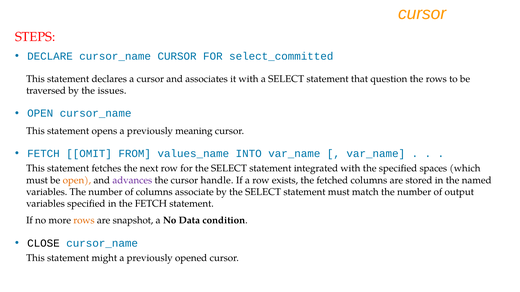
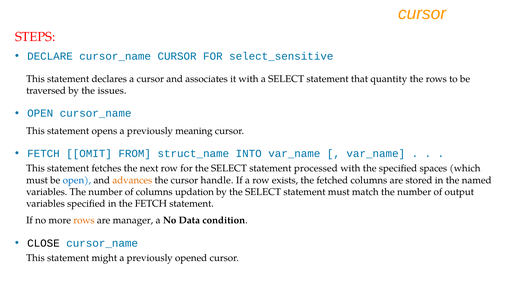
select_committed: select_committed -> select_sensitive (281, 56)
question: question -> quantity (389, 79)
values_name: values_name -> struct_name (193, 154)
integrated: integrated -> processed (316, 169)
open colour: orange -> blue (77, 180)
advances colour: purple -> orange (132, 180)
associate: associate -> updation (194, 192)
snapshot: snapshot -> manager (133, 221)
